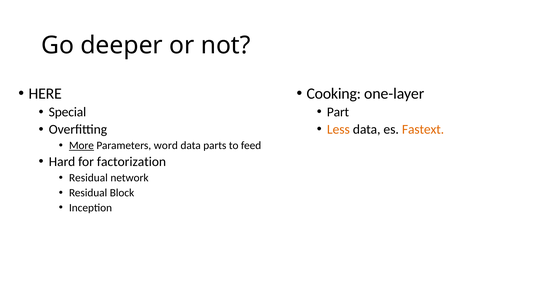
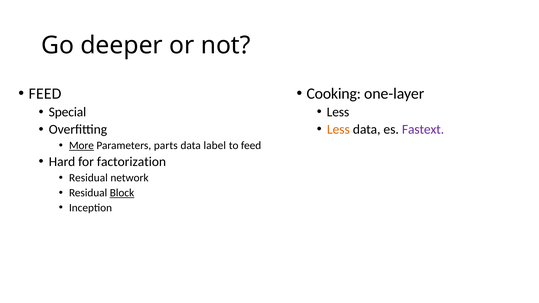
HERE: HERE -> FEED (45, 94)
Part: Part -> Less (338, 112)
Fastext colour: orange -> purple (423, 129)
word: word -> parts (166, 146)
parts: parts -> label (215, 146)
Block underline: none -> present (122, 193)
